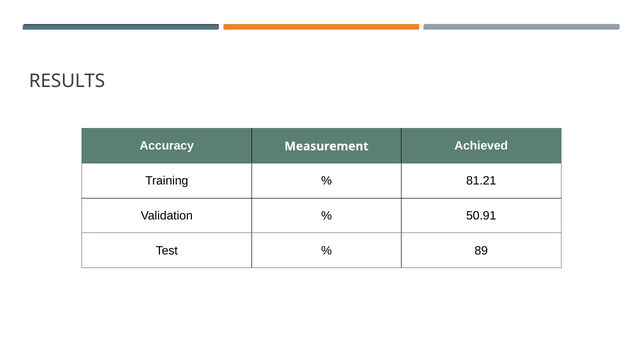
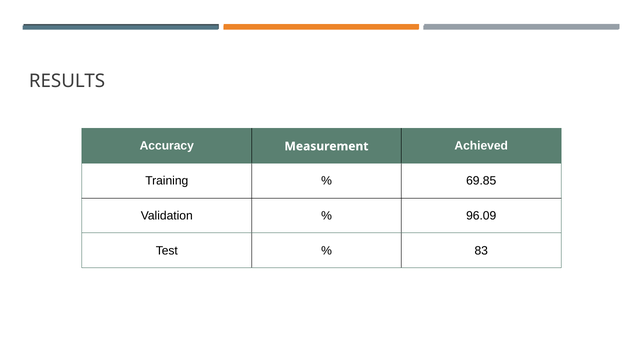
81.21: 81.21 -> 69.85 (481, 181)
50.91: 50.91 -> 96.09 (481, 215)
89: 89 -> 83 (481, 250)
